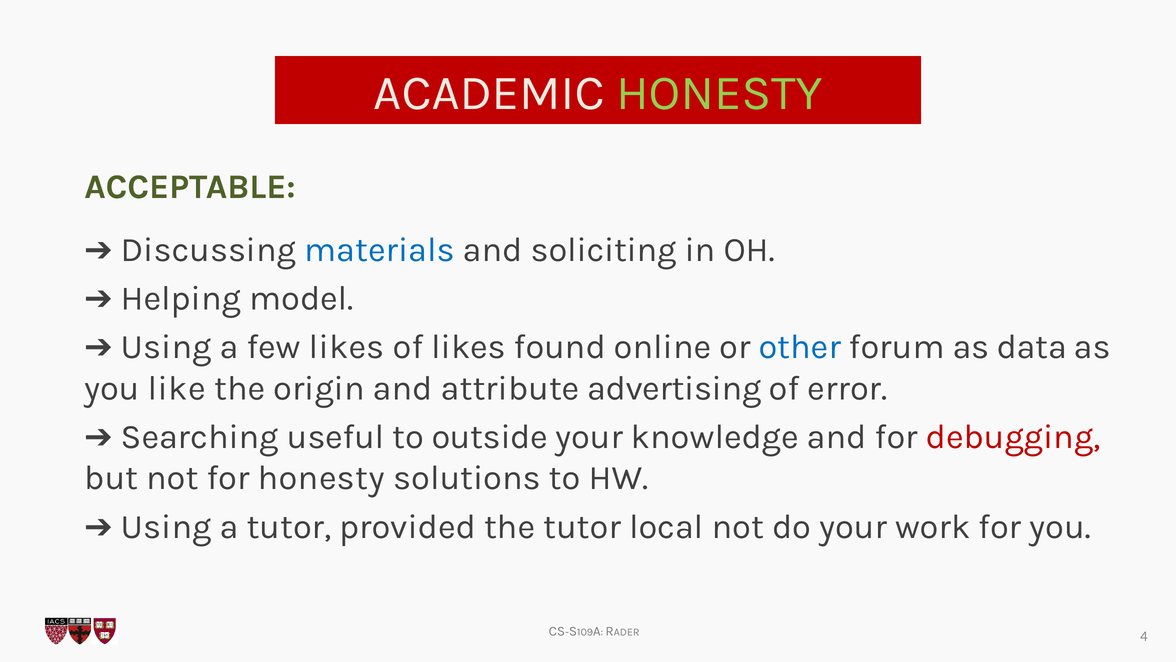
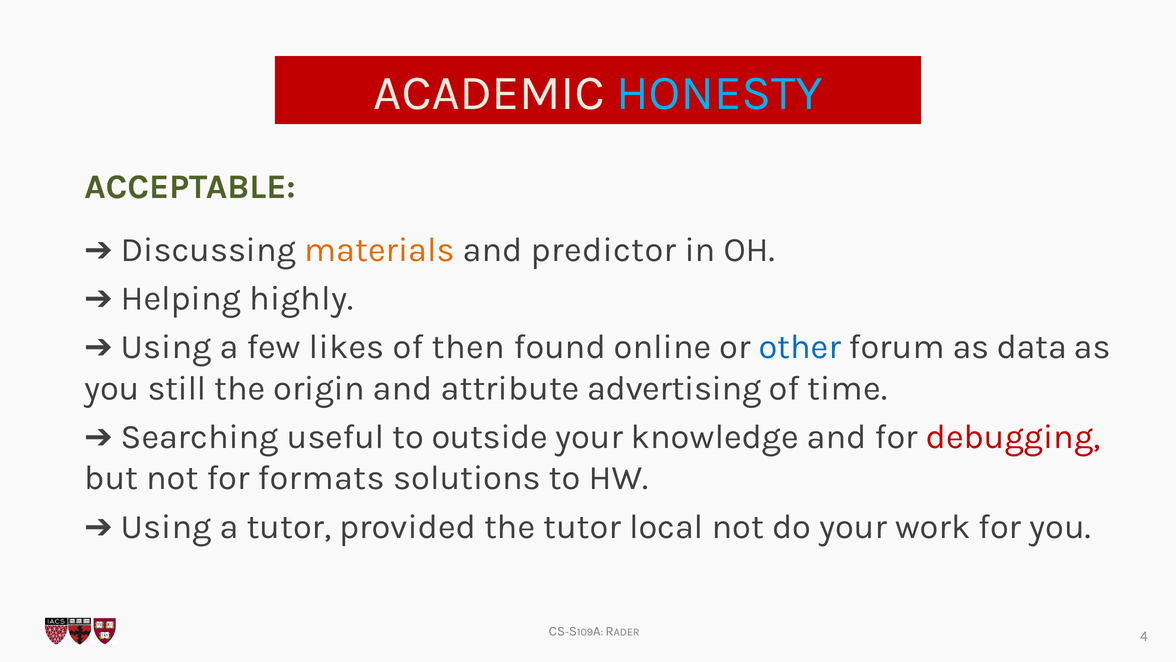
HONESTY colour: light green -> light blue (719, 93)
materials colour: blue -> orange (379, 250)
soliciting: soliciting -> predictor (603, 250)
model: model -> highly (301, 298)
of likes: likes -> then (468, 347)
like: like -> still (177, 388)
error: error -> time (847, 388)
for honesty: honesty -> formats (321, 478)
